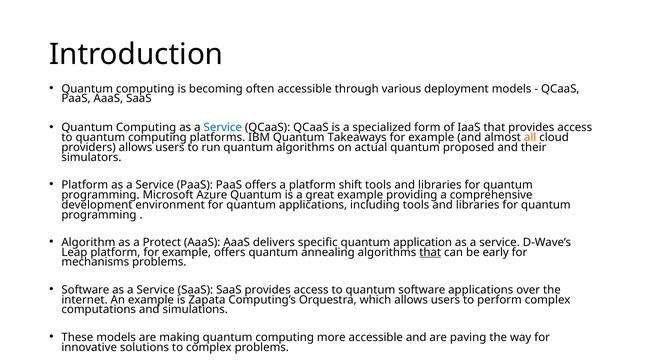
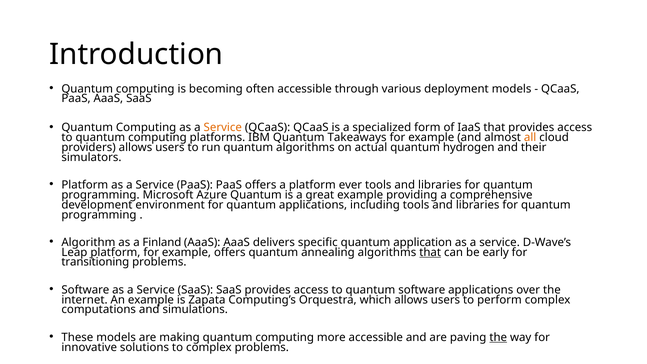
Service colour: blue -> orange (223, 128)
proposed: proposed -> hydrogen (469, 147)
shift: shift -> ever (350, 185)
Protect: Protect -> Finland (162, 242)
mechanisms: mechanisms -> transitioning (95, 262)
the underline: none -> present (498, 337)
